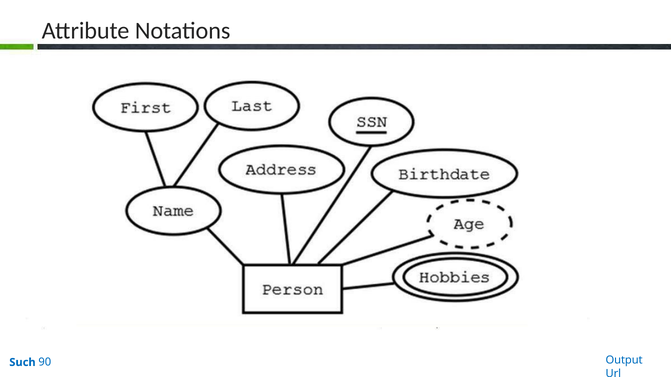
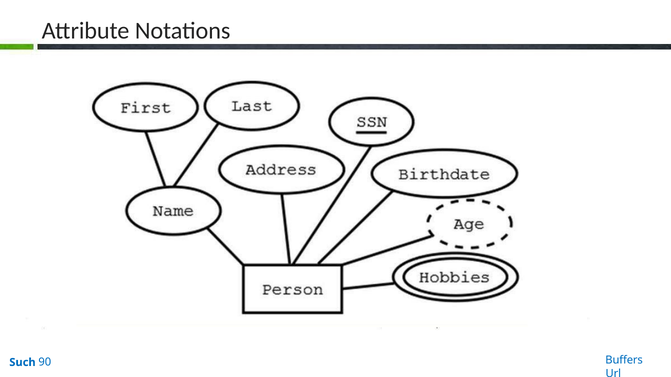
Output: Output -> Buffers (624, 360)
